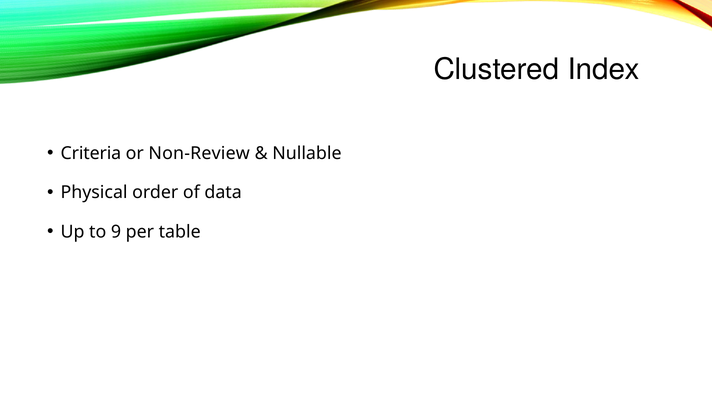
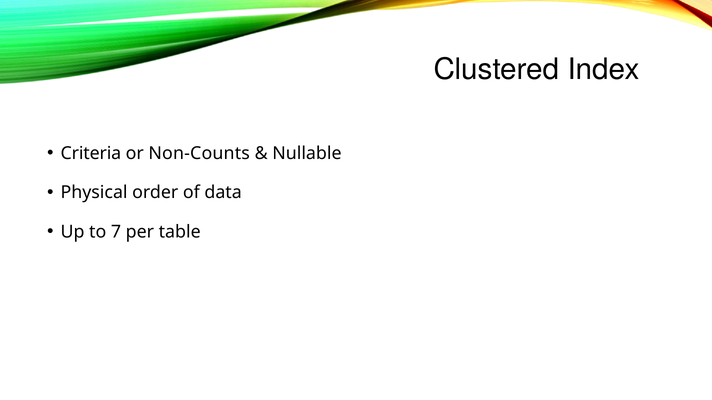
Non-Review: Non-Review -> Non-Counts (199, 153)
9: 9 -> 7 (116, 232)
